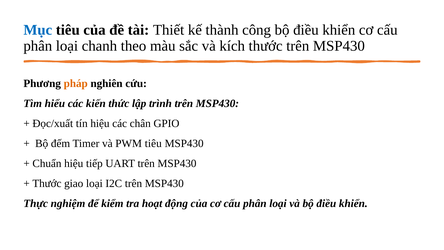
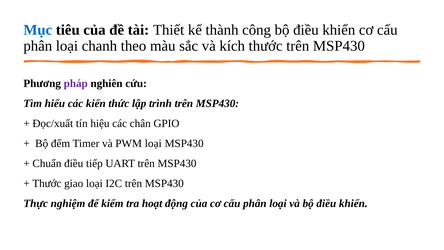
pháp colour: orange -> purple (76, 83)
PWM tiêu: tiêu -> loại (153, 143)
Chuẩn hiệu: hiệu -> điều (74, 163)
